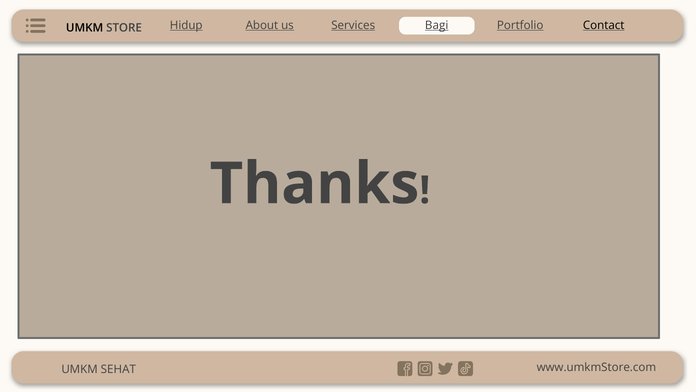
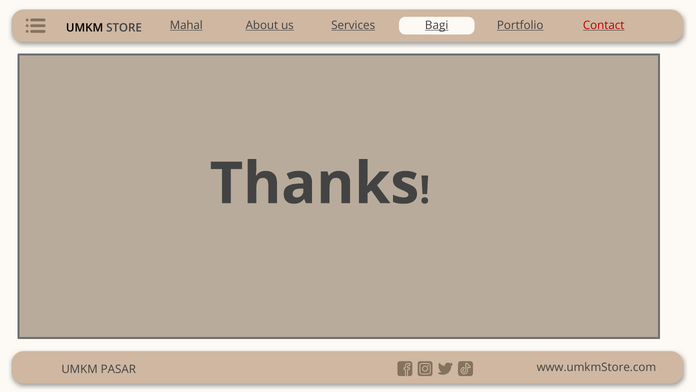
Hidup: Hidup -> Mahal (186, 25)
Contact colour: black -> red (604, 25)
SEHAT: SEHAT -> PASAR (118, 369)
